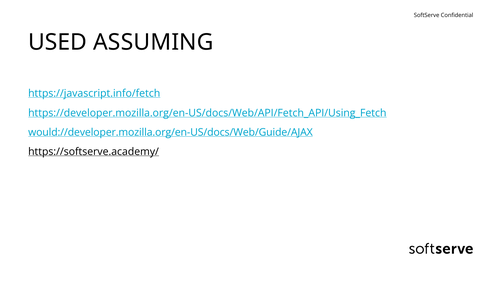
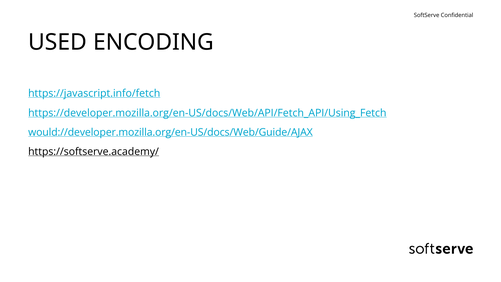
ASSUMING: ASSUMING -> ENCODING (153, 42)
